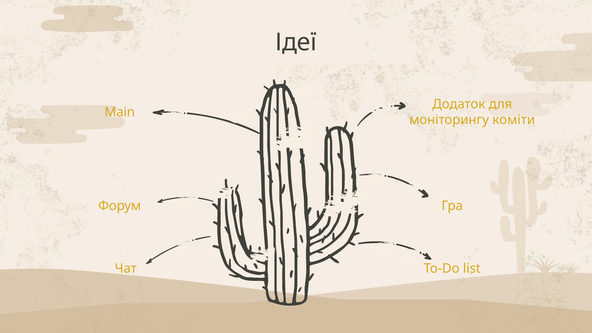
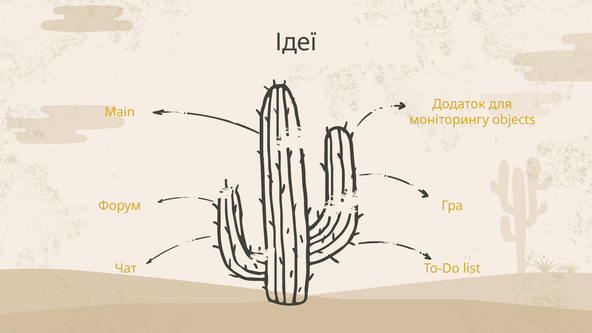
коміти: коміти -> objects (514, 120)
